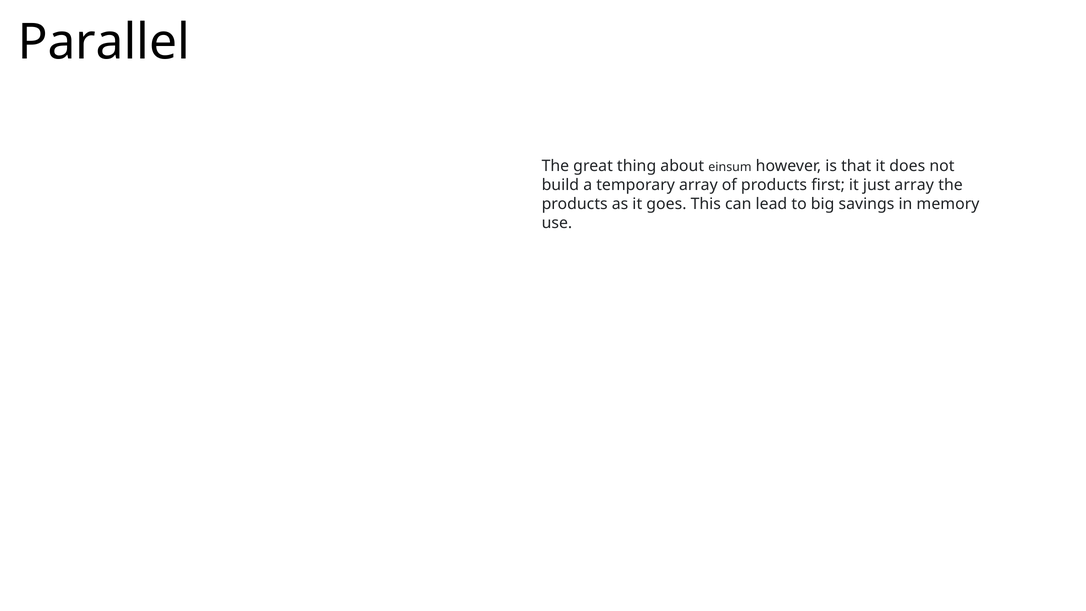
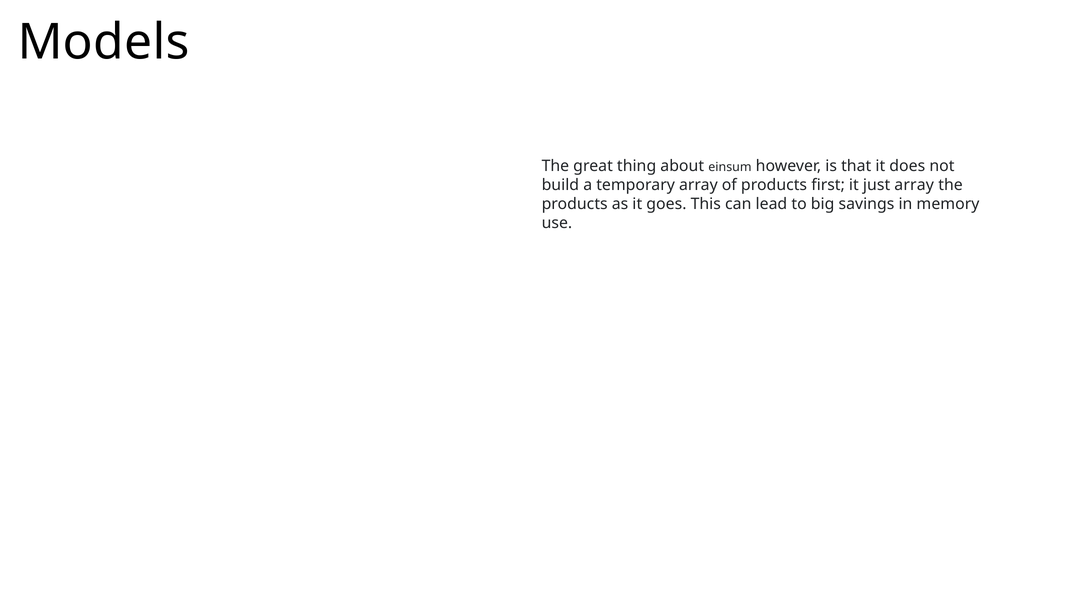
Parallel: Parallel -> Models (104, 42)
